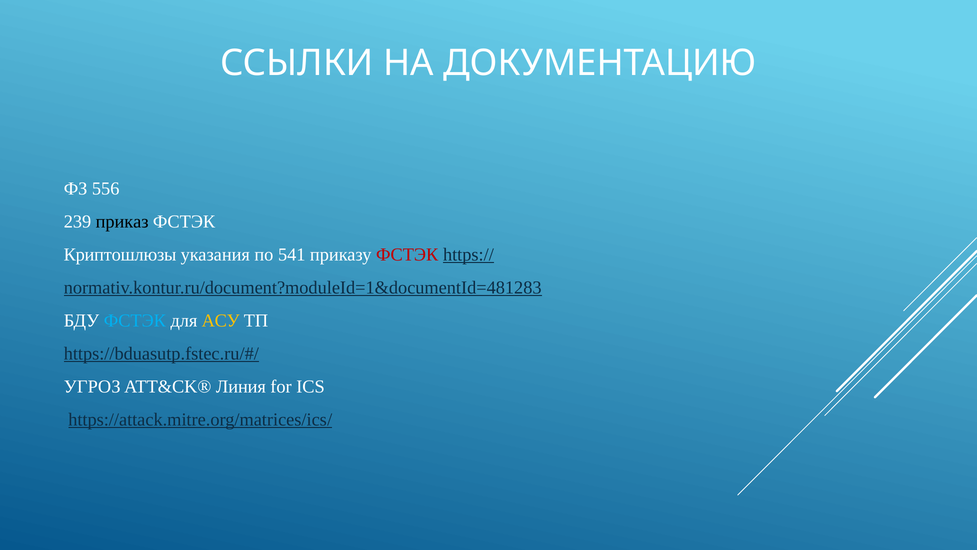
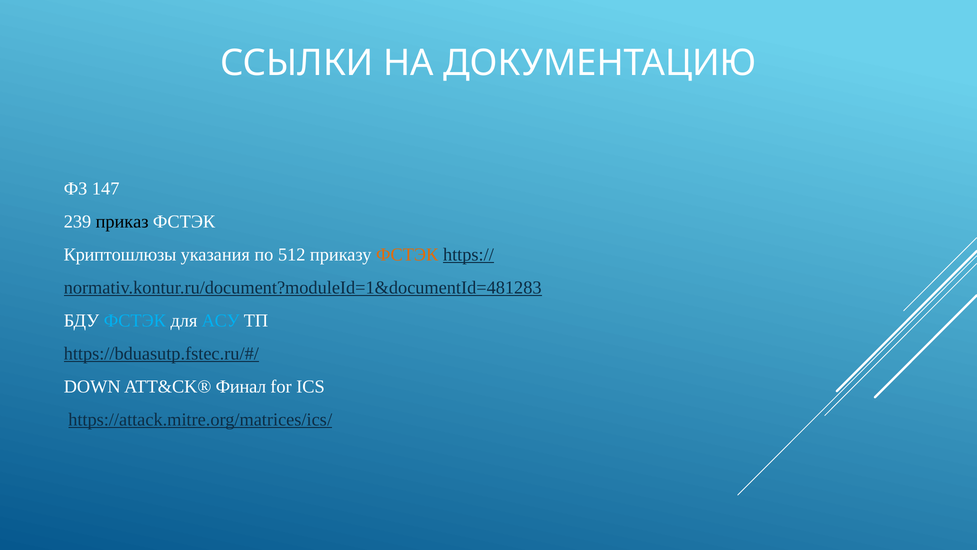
556: 556 -> 147 (106, 188)
541: 541 -> 512 (292, 254)
ФСТЭК colour: red -> orange (407, 254)
АСУ colour: yellow -> light blue (221, 320)
УГРОЗ: УГРОЗ -> DOWN (92, 386)
Линия: Линия -> Финал (241, 386)
